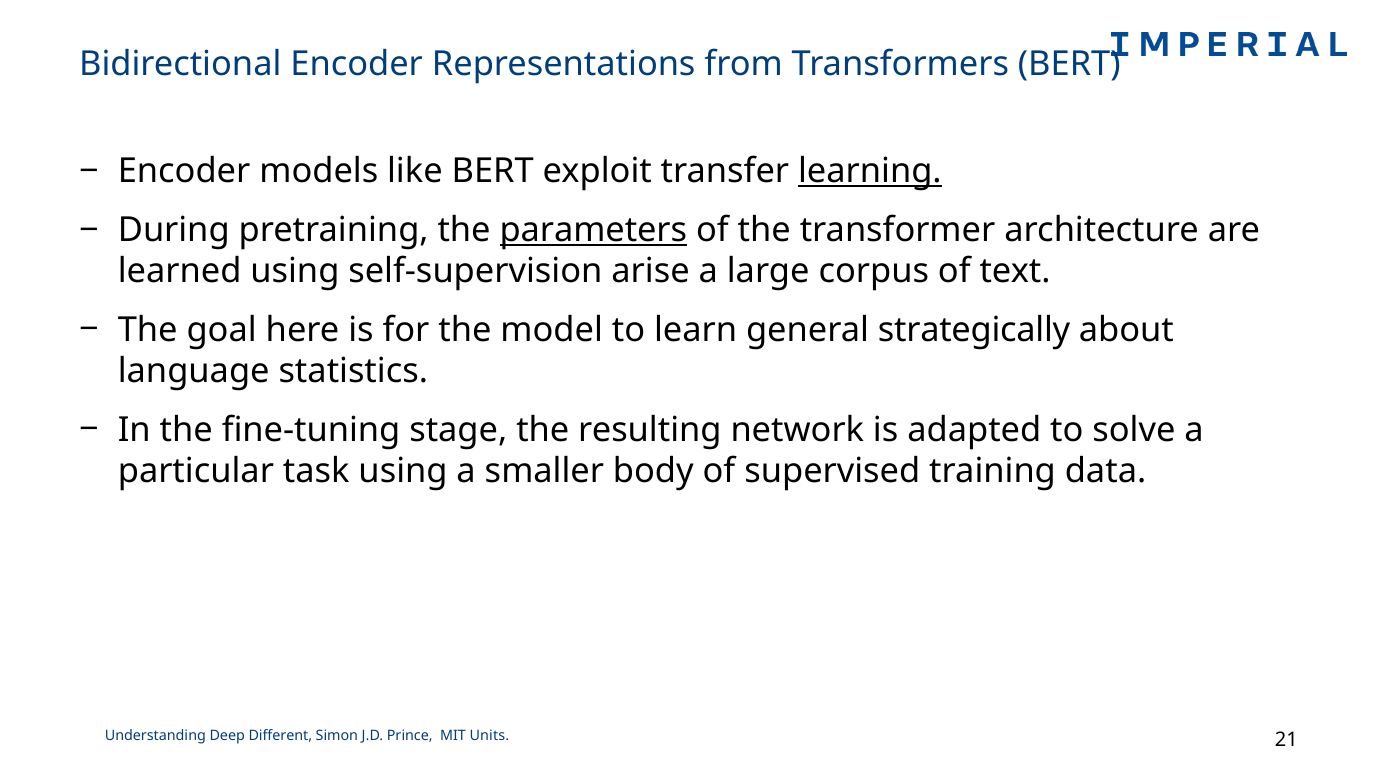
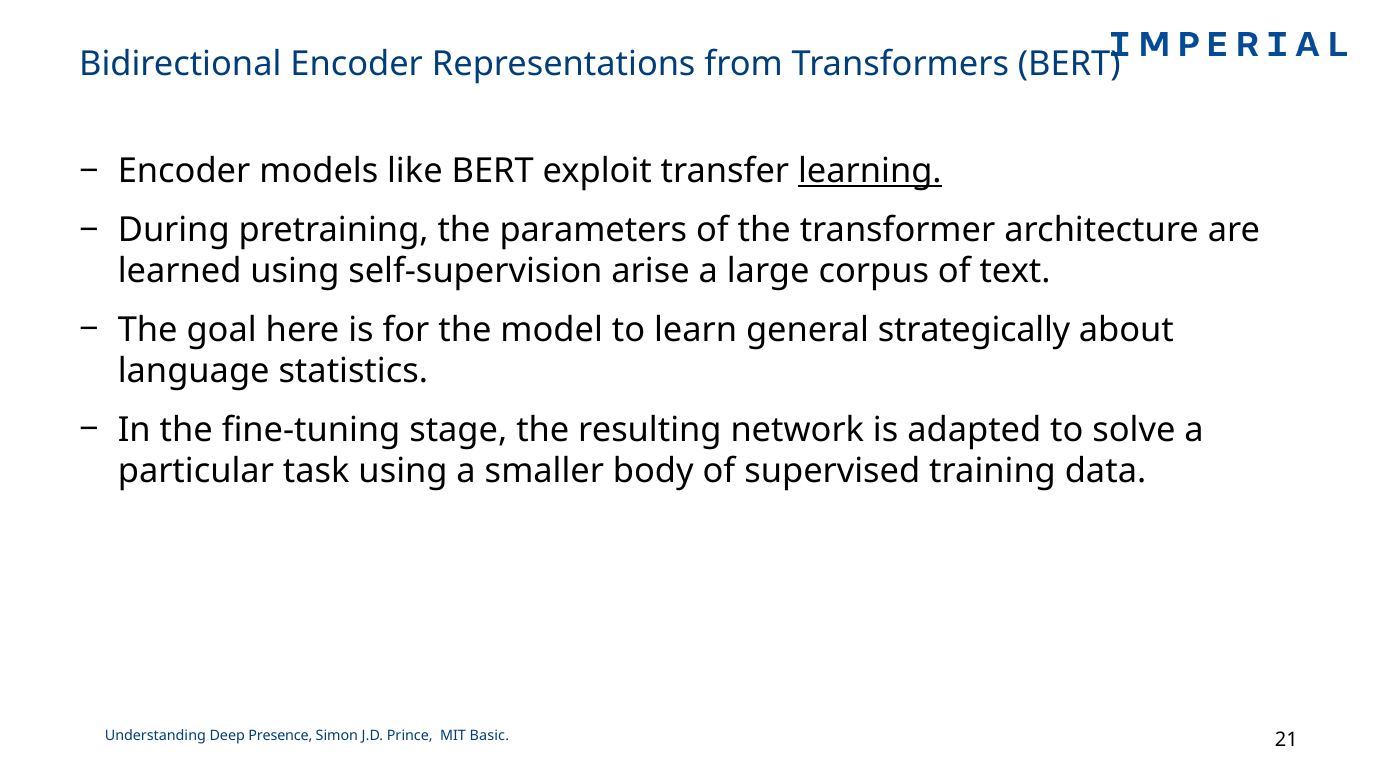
parameters underline: present -> none (593, 230)
Different: Different -> Presence (280, 735)
Units: Units -> Basic (489, 735)
